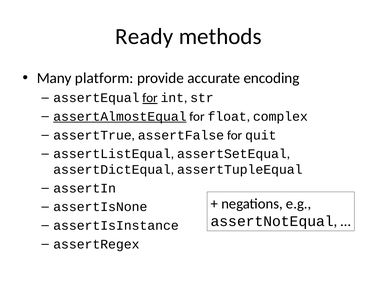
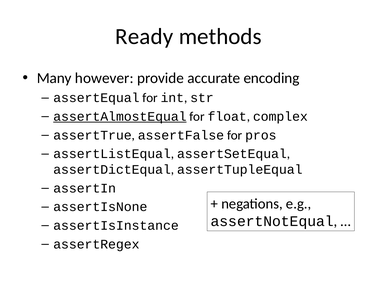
platform: platform -> however (104, 78)
for underline: present -> none (150, 98)
quit: quit -> pros (261, 135)
